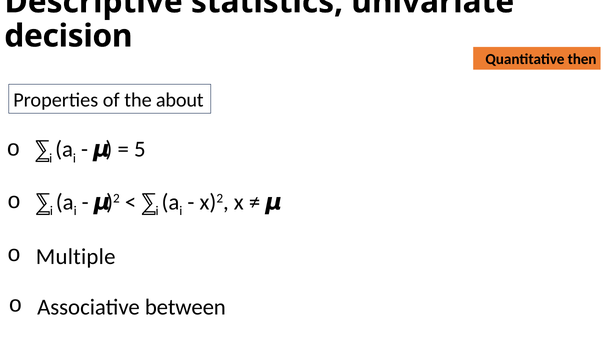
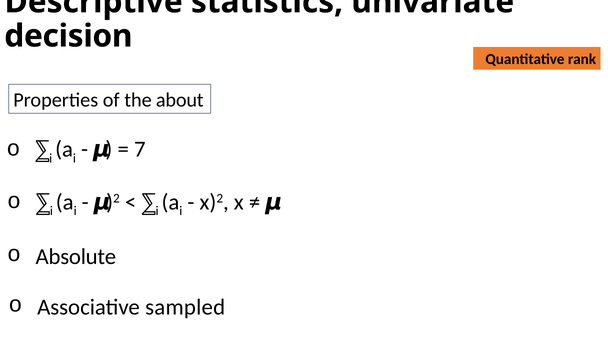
then: then -> rank (582, 59)
5: 5 -> 7 (140, 149)
Multiple: Multiple -> Absolute (76, 257)
between: between -> sampled (185, 307)
